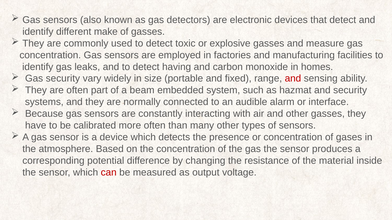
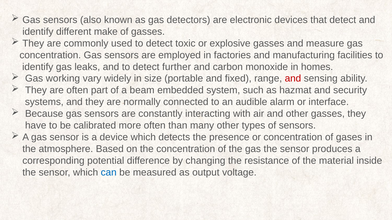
having: having -> further (177, 67)
Gas security: security -> working (63, 79)
can colour: red -> blue (109, 173)
